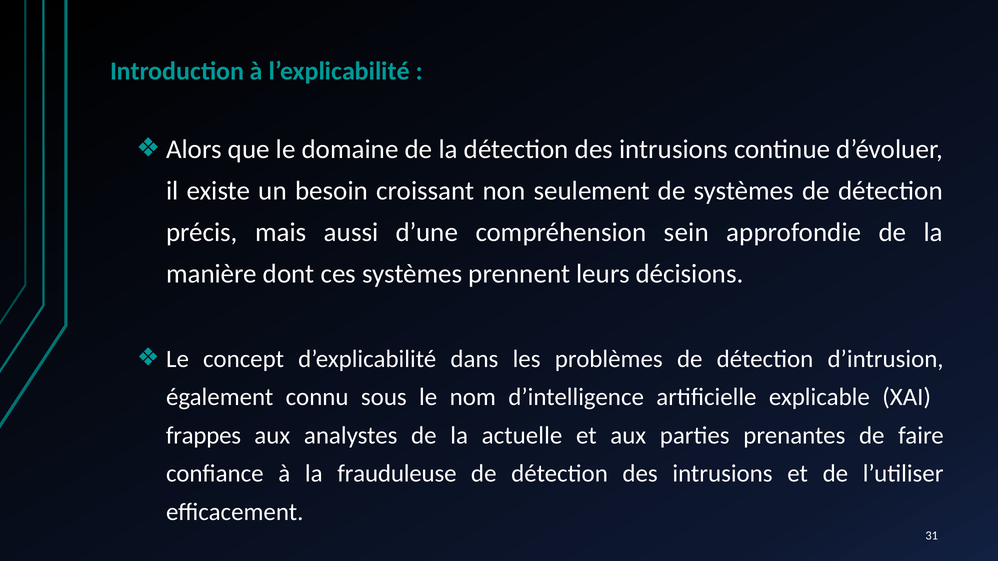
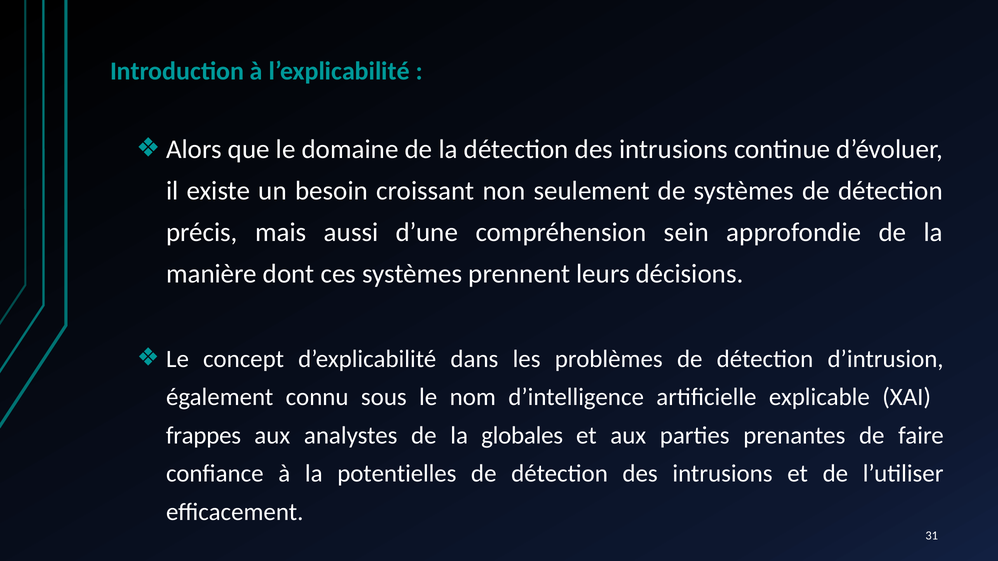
actuelle: actuelle -> globales (522, 436)
frauduleuse: frauduleuse -> potentielles (397, 474)
